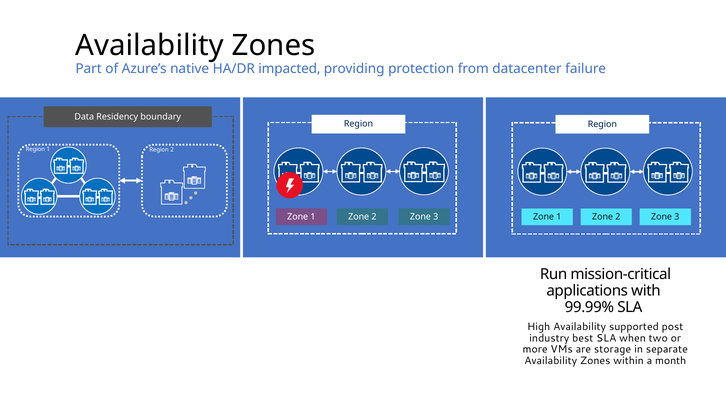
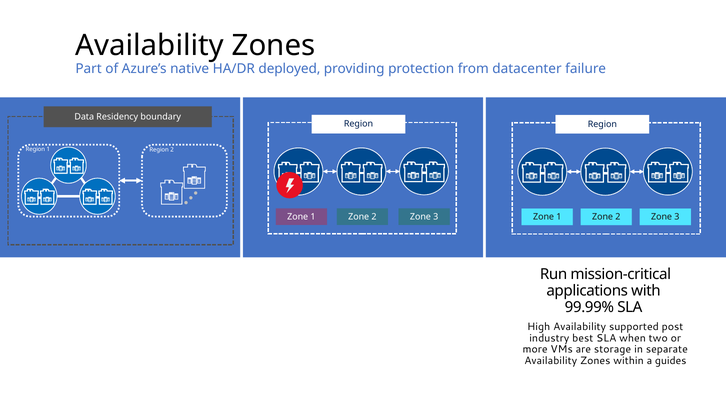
impacted: impacted -> deployed (289, 69)
month: month -> guides (671, 361)
